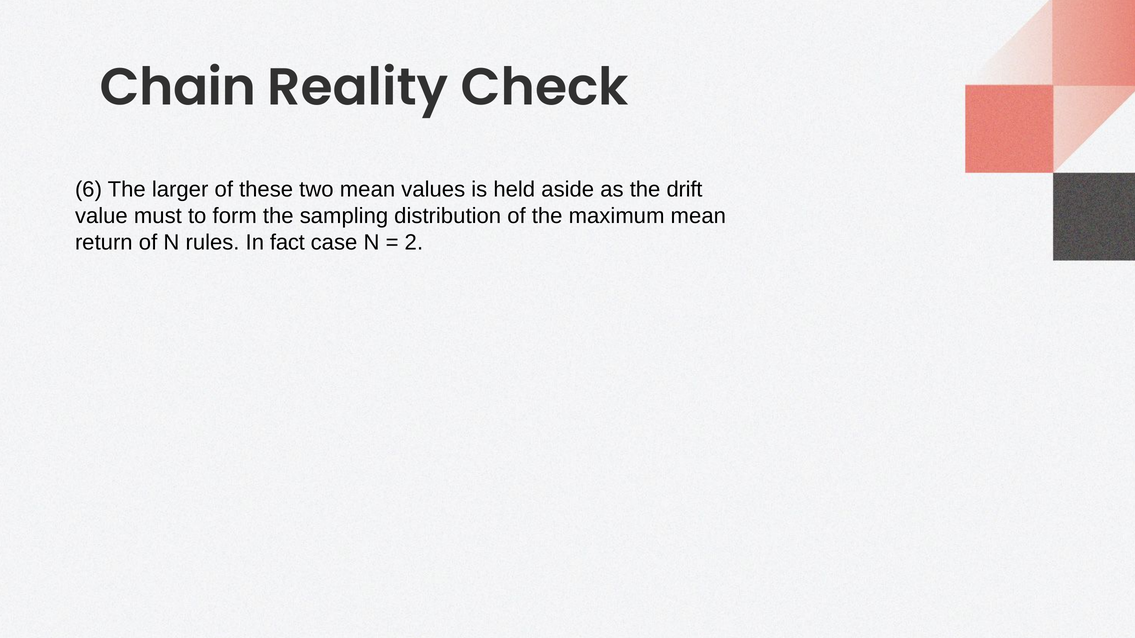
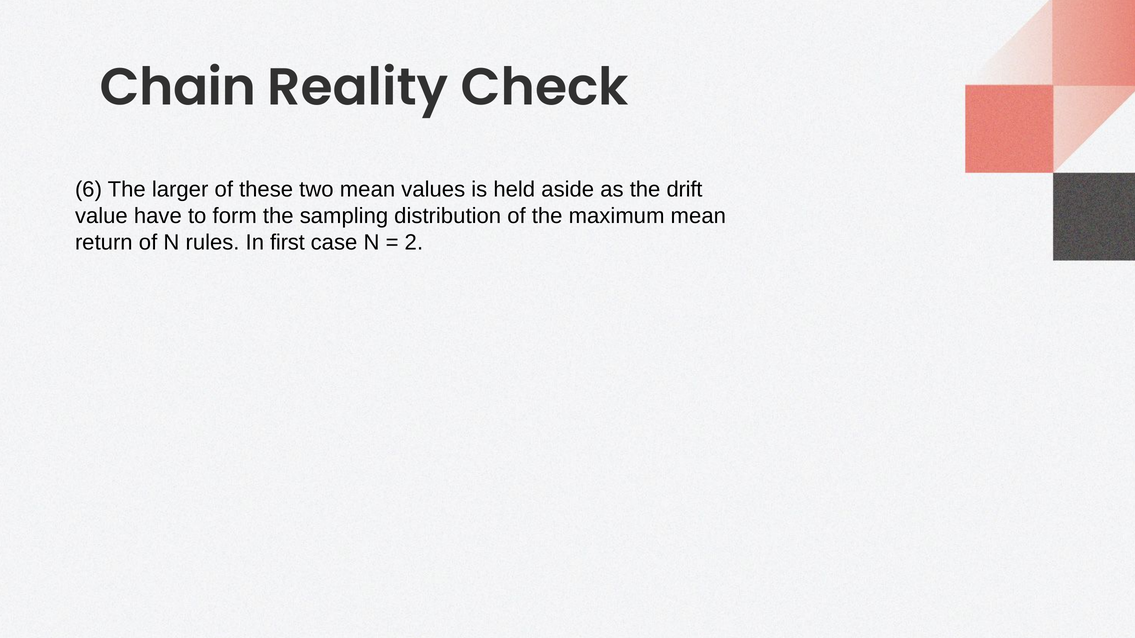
must: must -> have (158, 216)
fact: fact -> first (287, 243)
